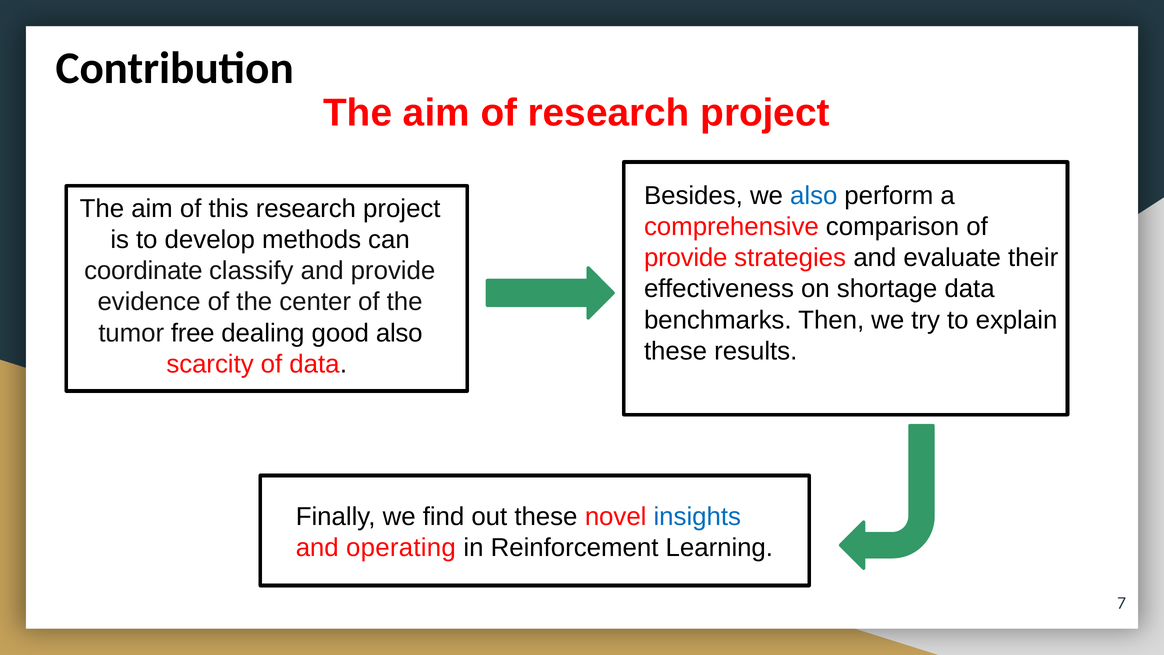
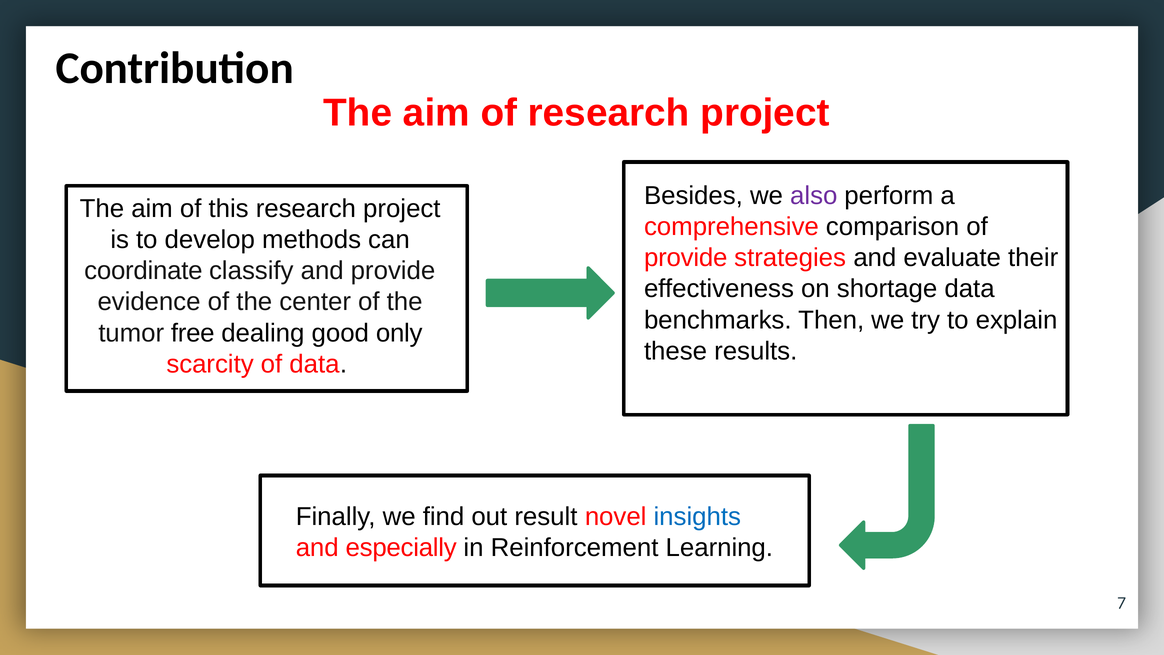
also colour: blue -> purple (814, 196)
good also: also -> only (399, 333)
out these: these -> result (546, 517)
operating: operating -> especially (401, 548)
